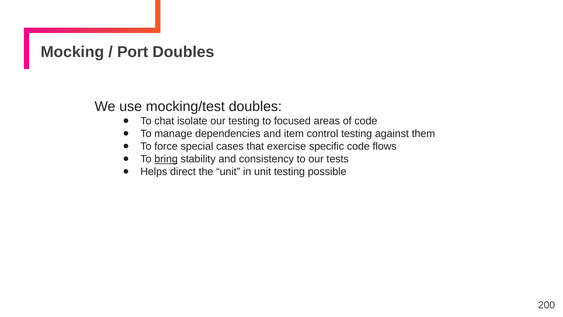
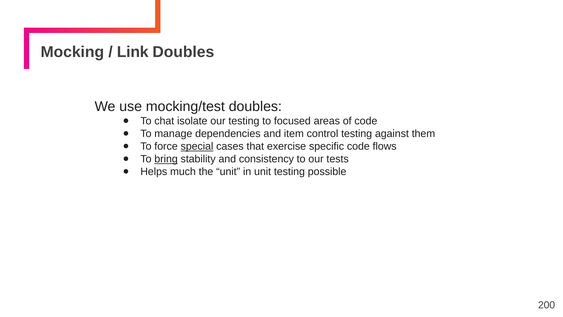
Port: Port -> Link (133, 52)
special underline: none -> present (197, 146)
direct: direct -> much (183, 172)
